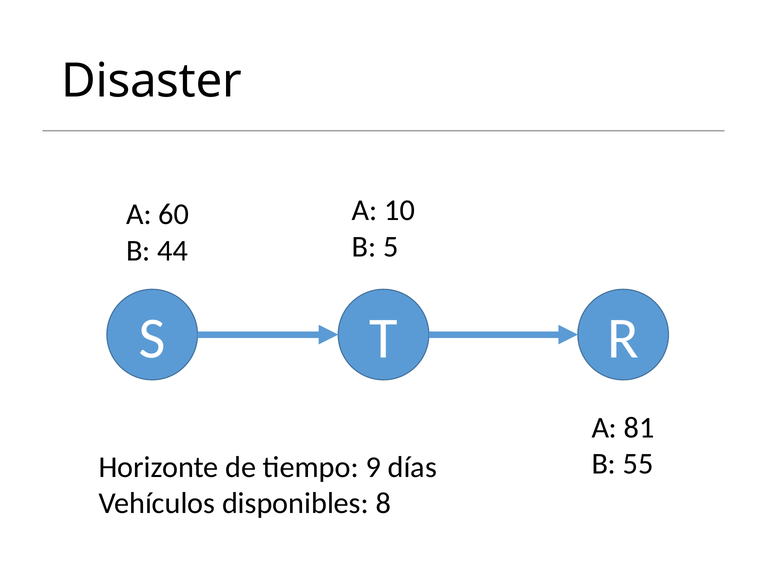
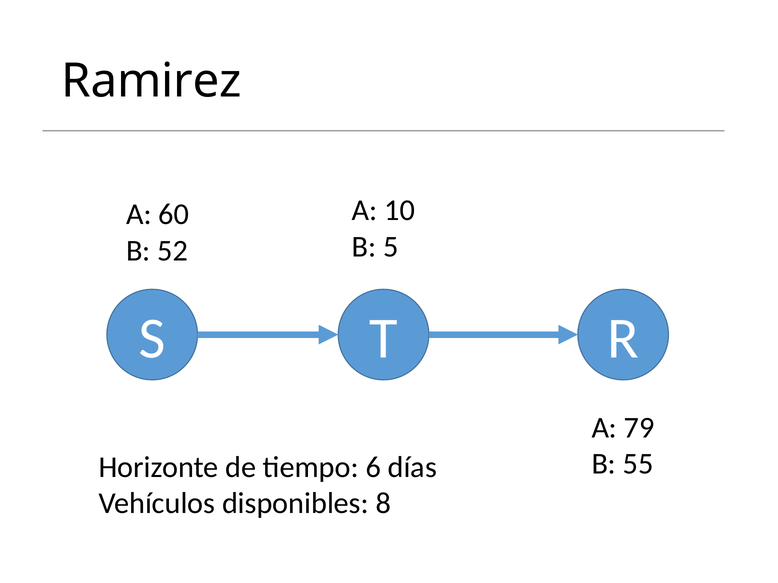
Disaster: Disaster -> Ramirez (151, 81)
44: 44 -> 52 (173, 251)
81: 81 -> 79 (639, 428)
9: 9 -> 6 (373, 468)
